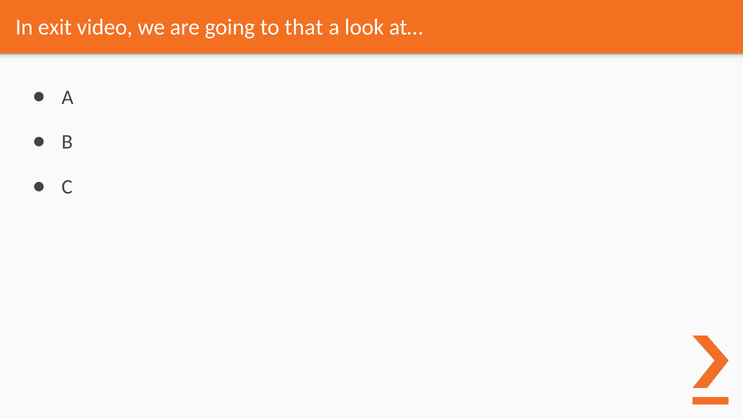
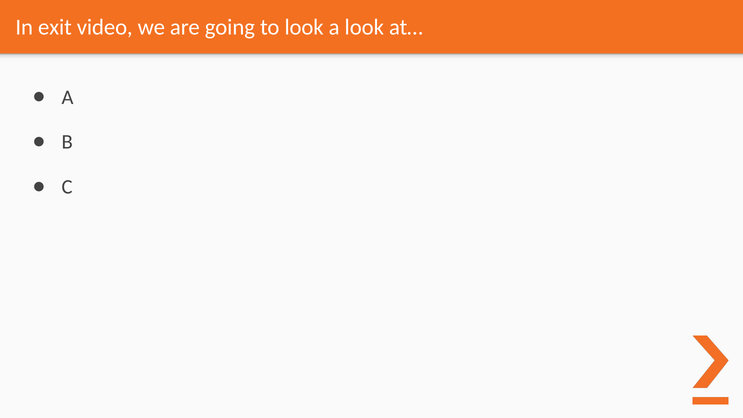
to that: that -> look (304, 27)
